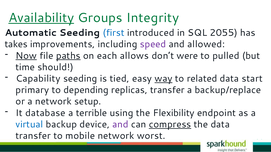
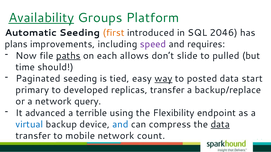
Integrity: Integrity -> Platform (153, 18)
first colour: blue -> orange (114, 33)
2055: 2055 -> 2046 (224, 33)
takes: takes -> plans (16, 44)
allowed: allowed -> requires (206, 44)
Now underline: present -> none (26, 56)
were: were -> slide (187, 56)
Capability: Capability -> Paginated (38, 79)
related: related -> posted (202, 79)
depending: depending -> developed (86, 90)
setup: setup -> query (88, 102)
database: database -> advanced (45, 113)
and colour: purple -> blue (120, 125)
compress underline: present -> none (170, 125)
data underline: none -> present (220, 125)
worst: worst -> count (151, 136)
